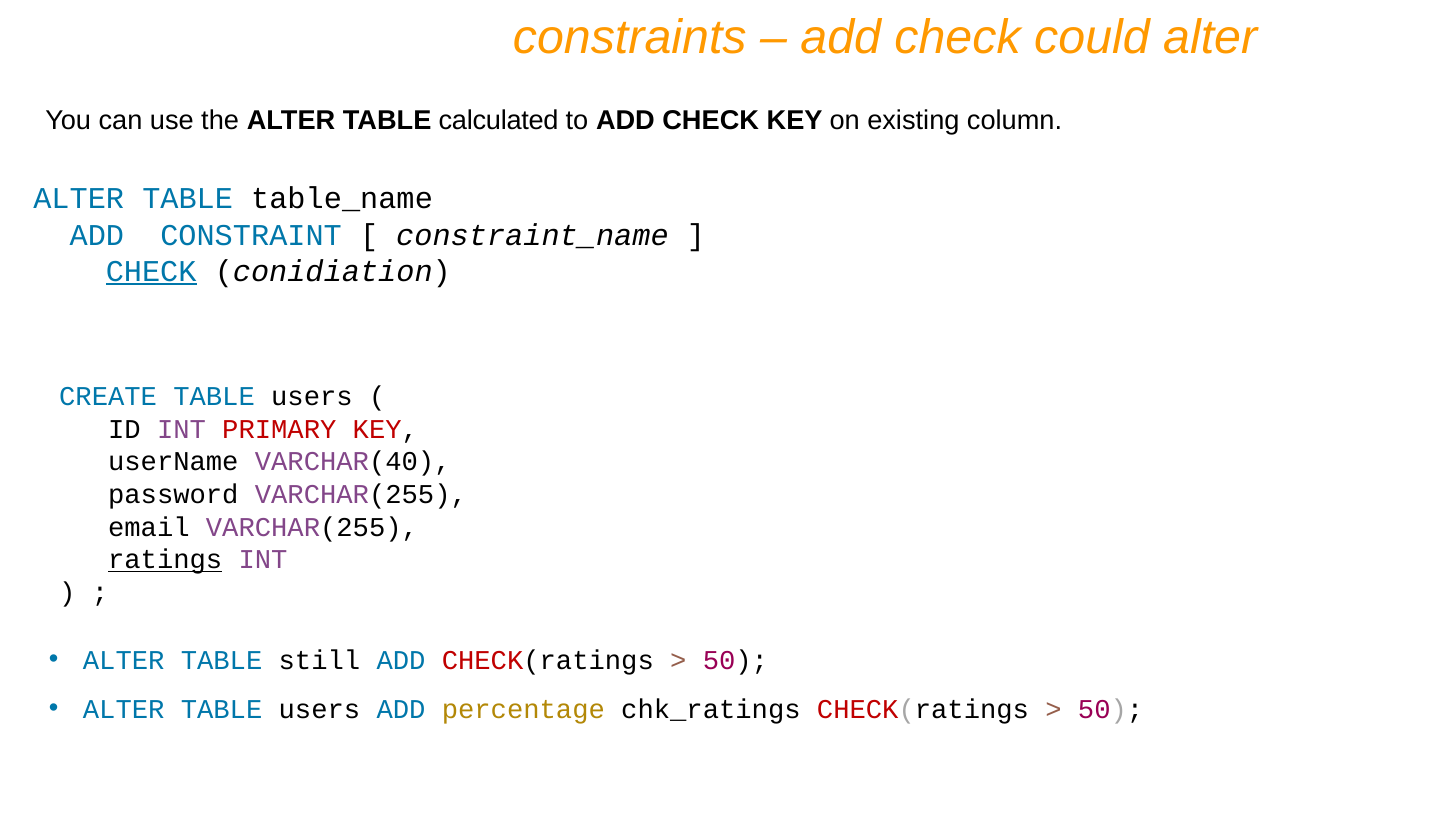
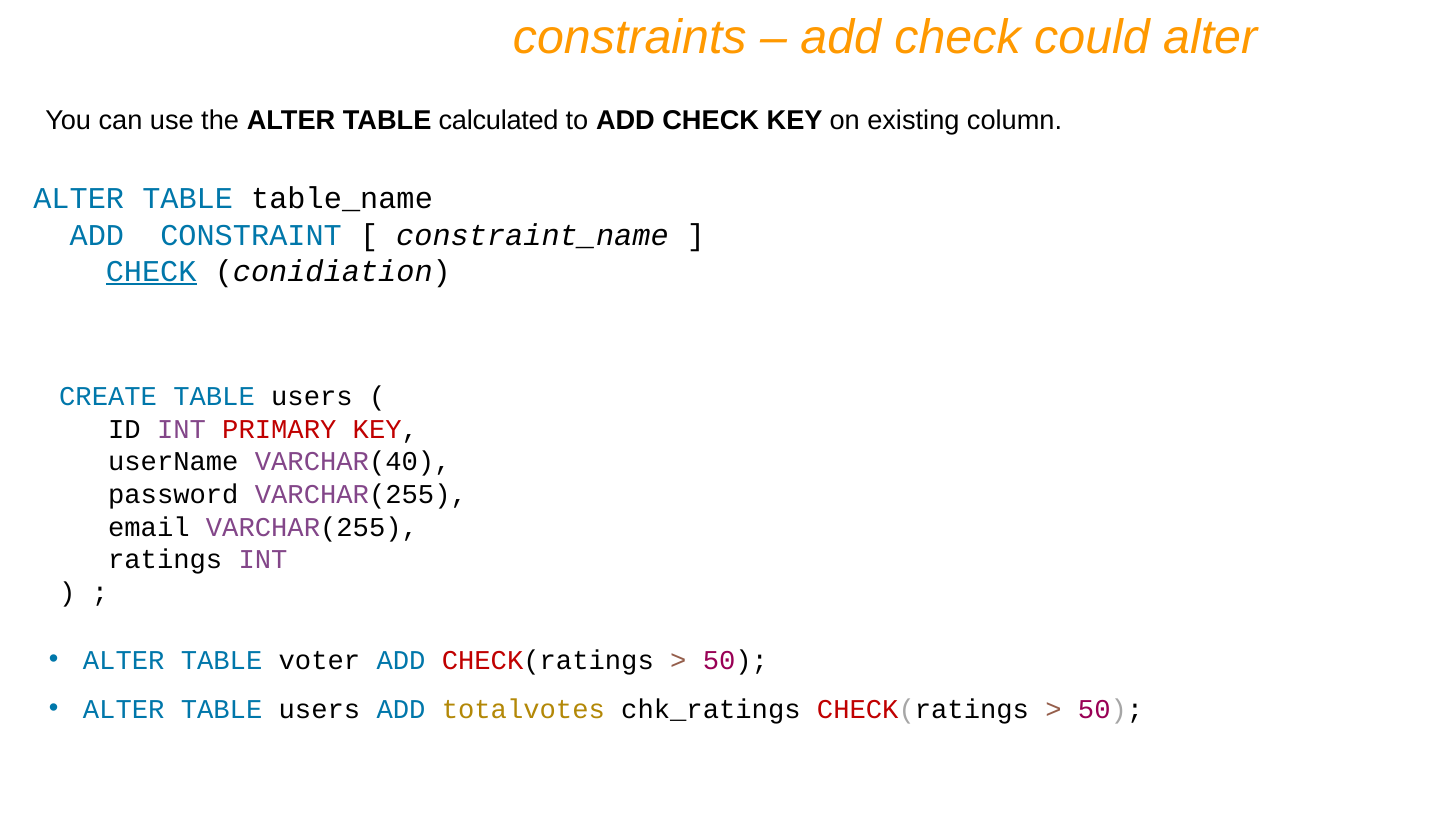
ratings underline: present -> none (165, 560)
still: still -> voter (319, 661)
percentage: percentage -> totalvotes (523, 710)
